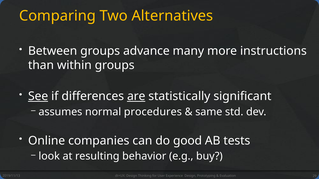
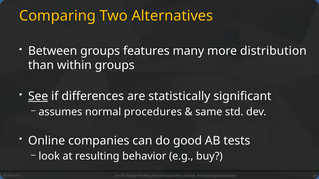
advance: advance -> features (146, 51)
instructions: instructions -> distribution (273, 51)
are underline: present -> none (136, 97)
